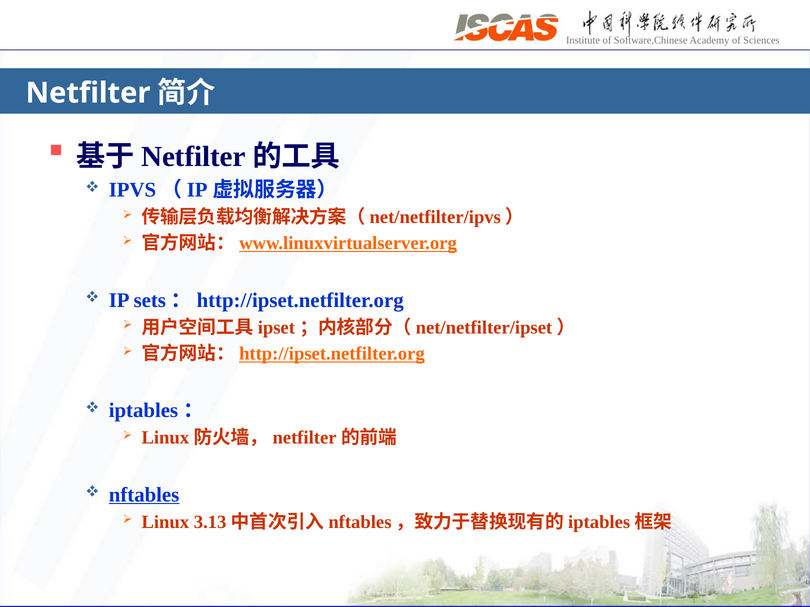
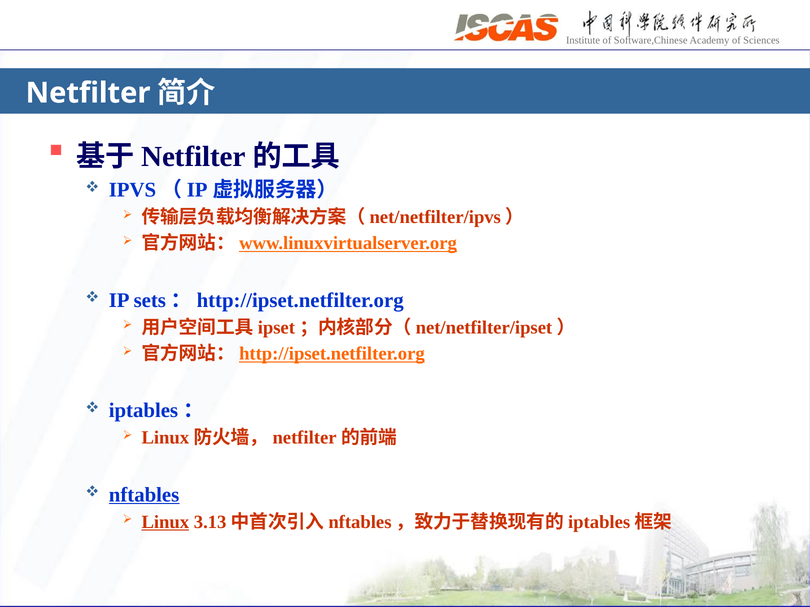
Linux underline: none -> present (165, 522)
